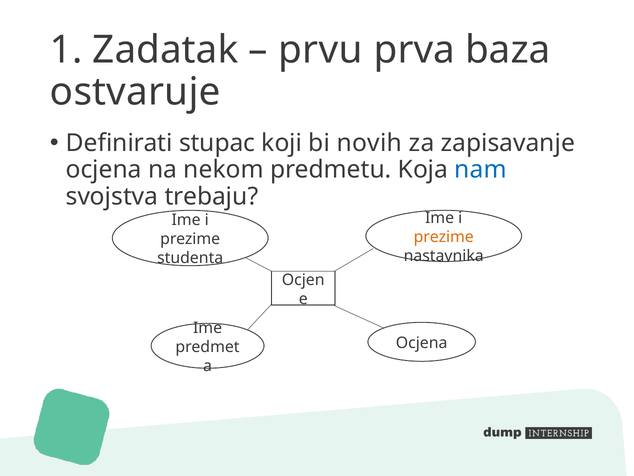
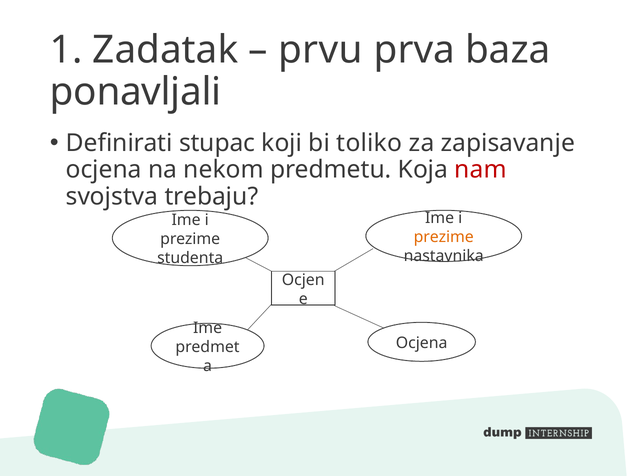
ostvaruje: ostvaruje -> ponavljali (136, 92)
novih: novih -> toliko (369, 143)
nam colour: blue -> red (481, 170)
